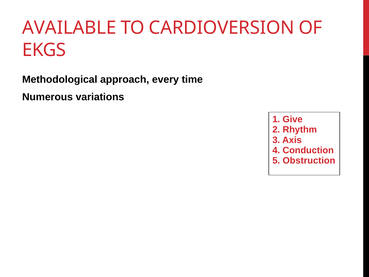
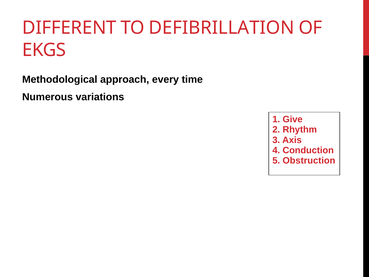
AVAILABLE: AVAILABLE -> DIFFERENT (69, 28)
CARDIOVERSION: CARDIOVERSION -> DEFIBRILLATION (222, 28)
